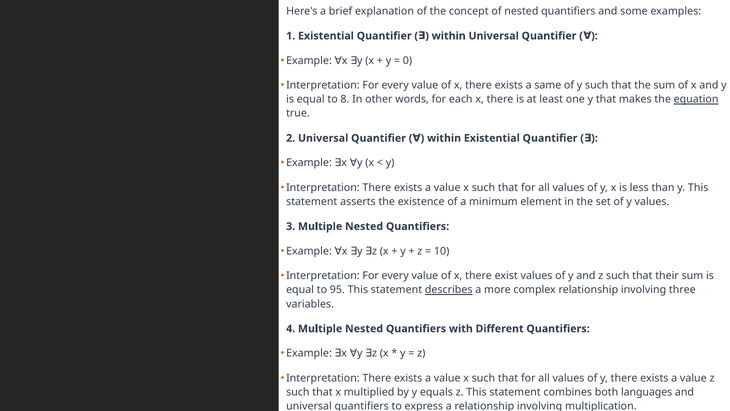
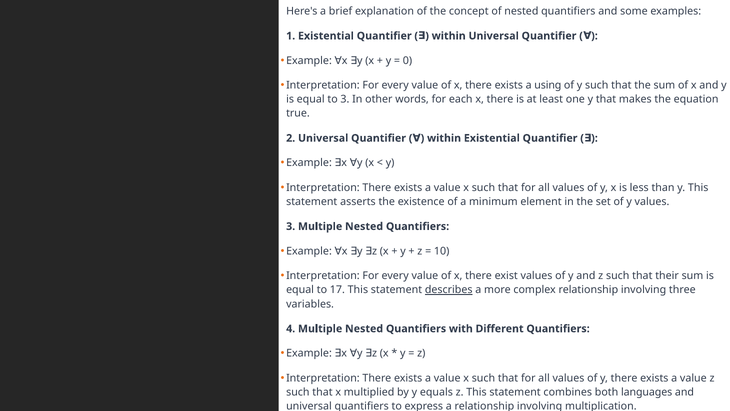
same: same -> using (548, 85)
to 8: 8 -> 3 (345, 99)
equation underline: present -> none (696, 99)
95: 95 -> 17 (337, 290)
